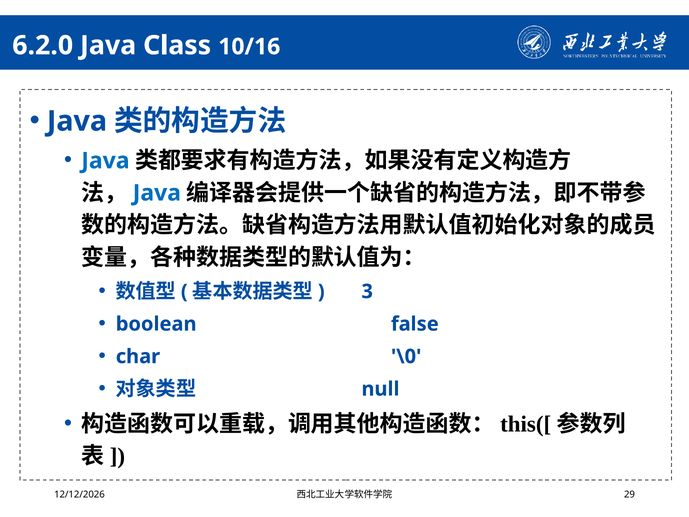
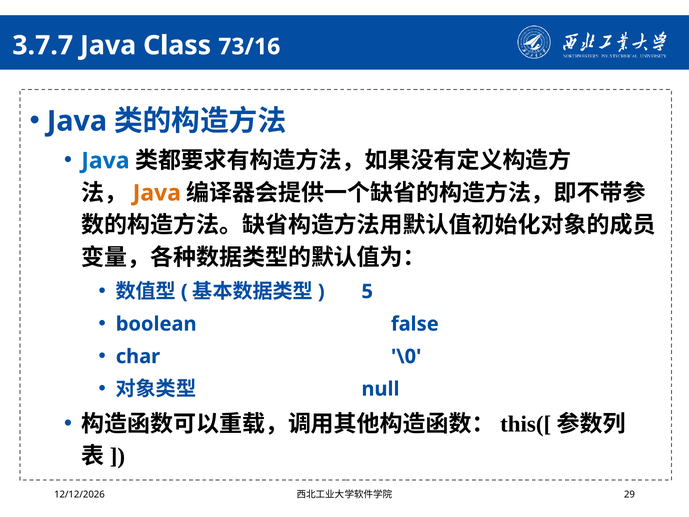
6.2.0: 6.2.0 -> 3.7.7 (43, 45)
10/16: 10/16 -> 73/16 (249, 47)
Java colour: blue -> orange (157, 193)
3: 3 -> 5 (367, 291)
